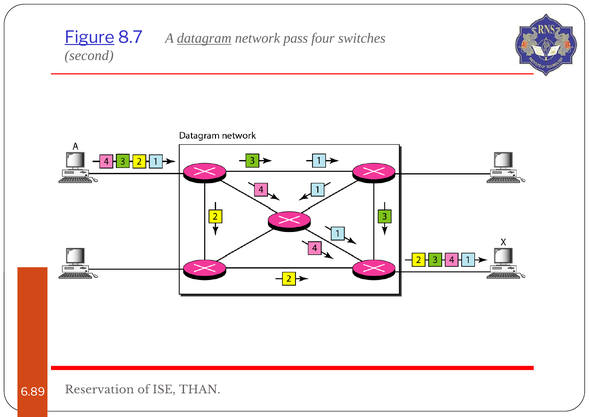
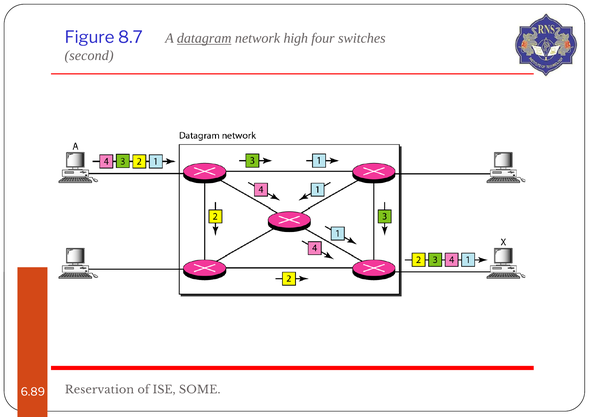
Figure underline: present -> none (89, 37)
pass: pass -> high (296, 38)
THAN: THAN -> SOME (200, 390)
